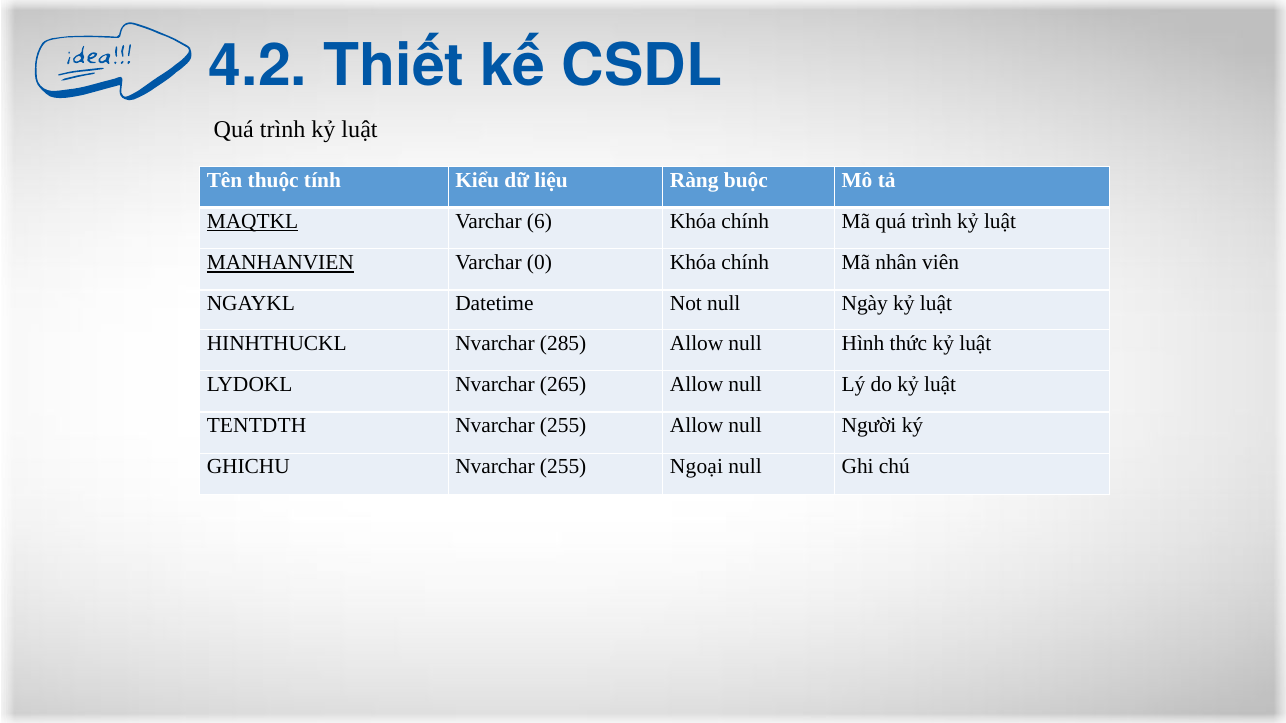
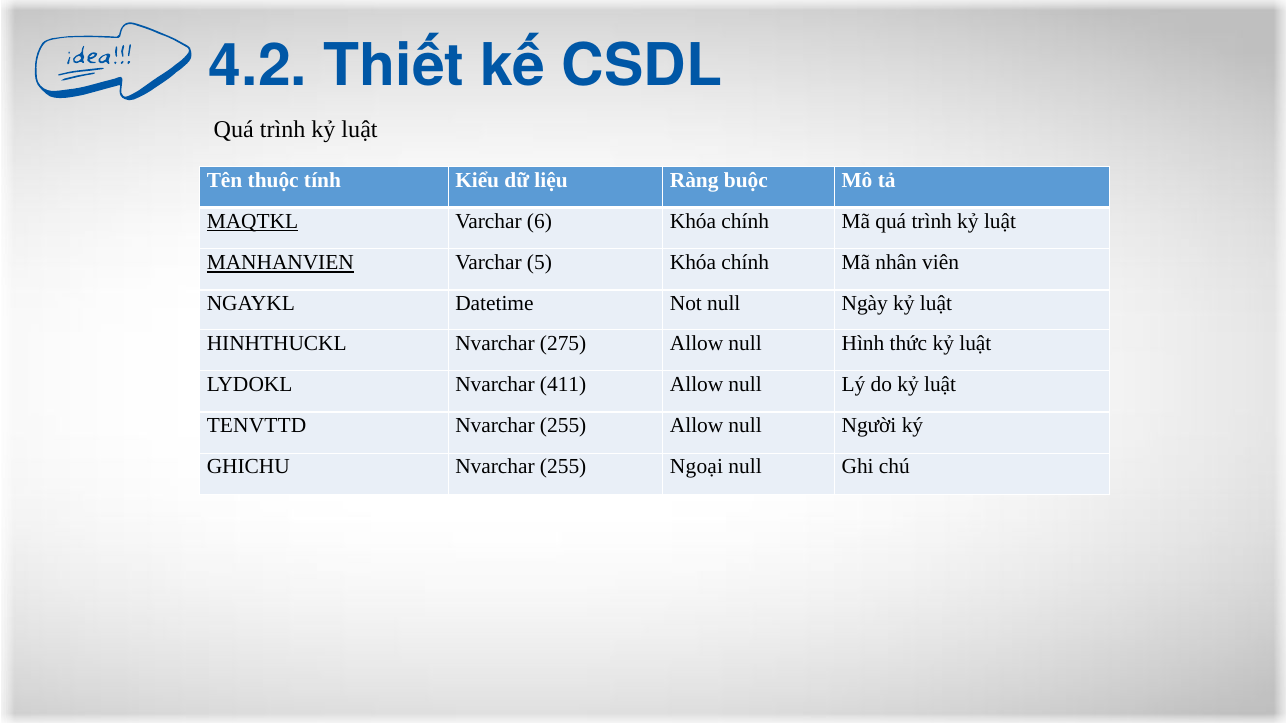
0: 0 -> 5 (539, 263)
285: 285 -> 275 (563, 344)
265: 265 -> 411 (563, 385)
TENTDTH: TENTDTH -> TENVTTD (257, 426)
